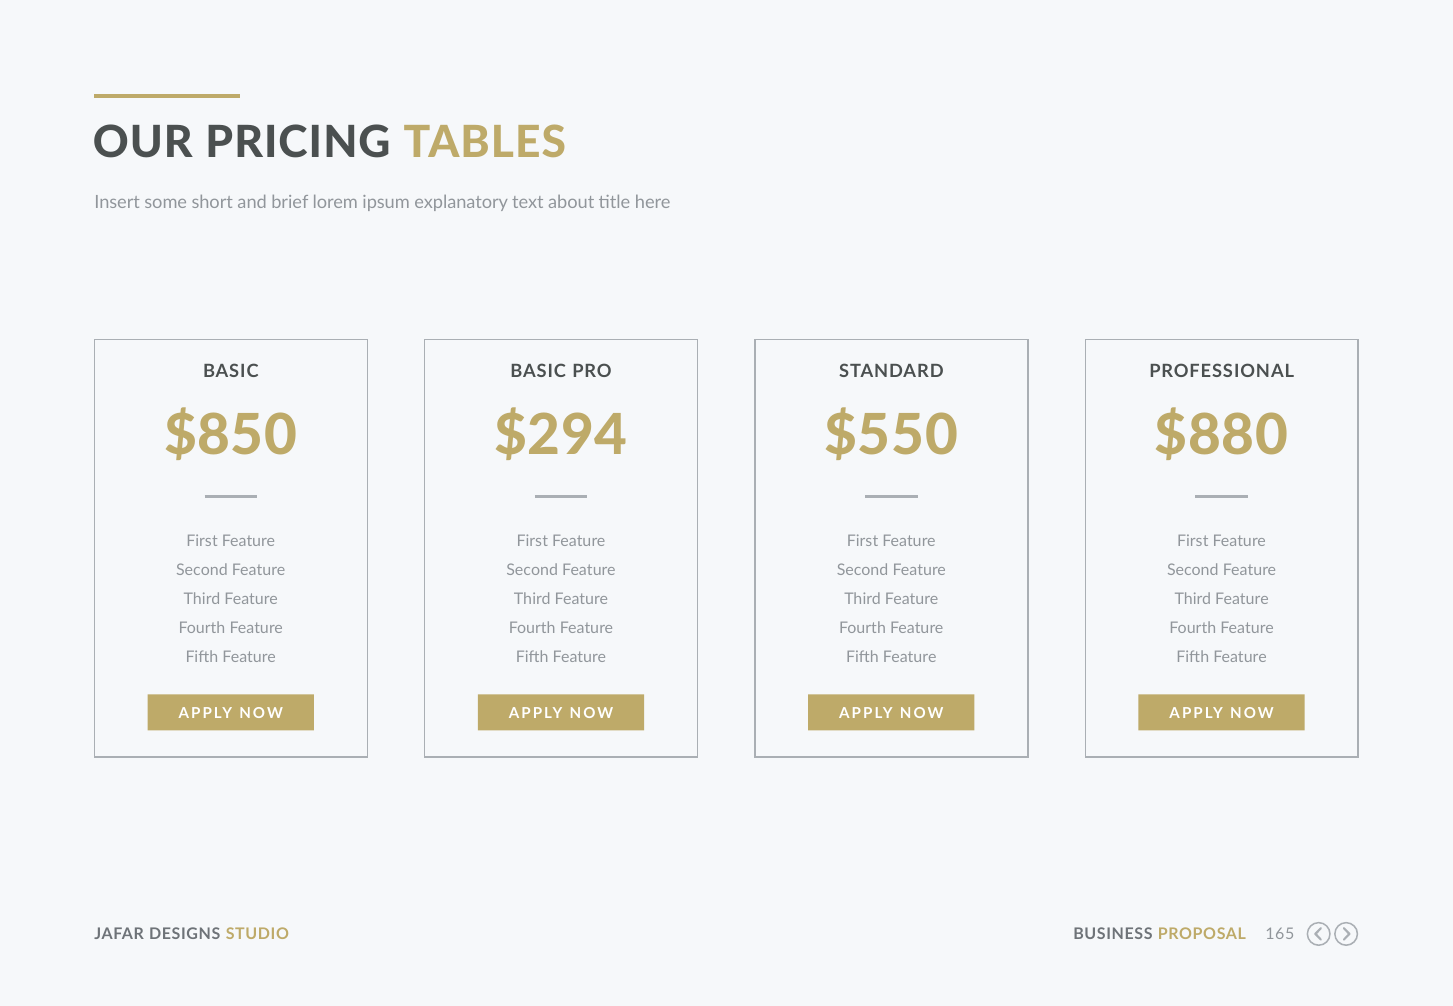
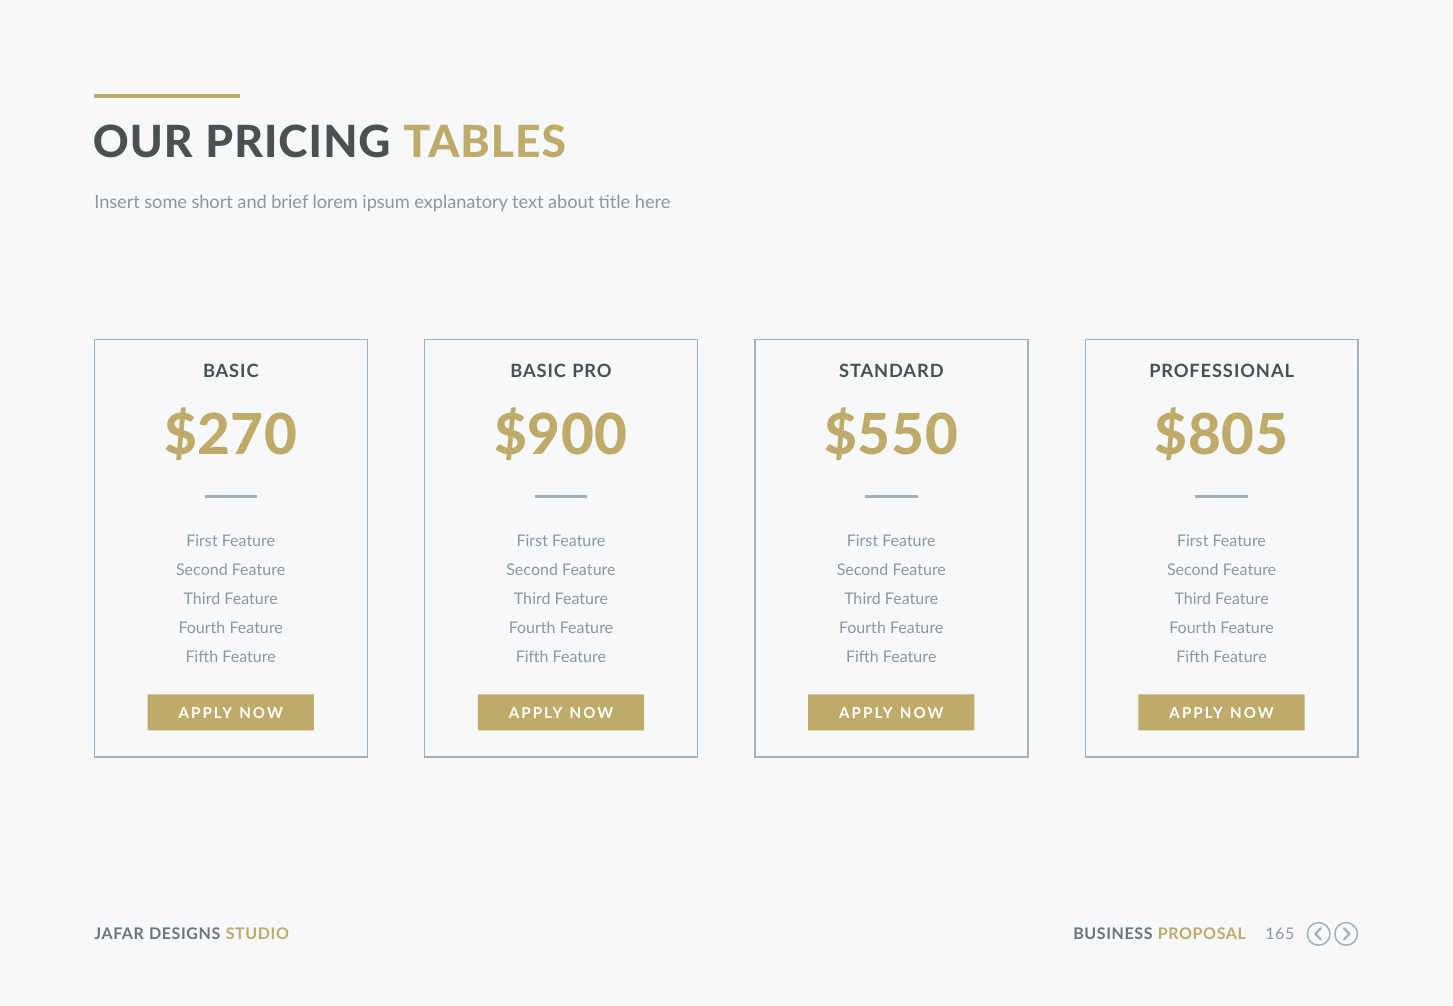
$850: $850 -> $270 (231, 435)
$294: $294 -> $900 (561, 435)
$880: $880 -> $805 (1221, 435)
